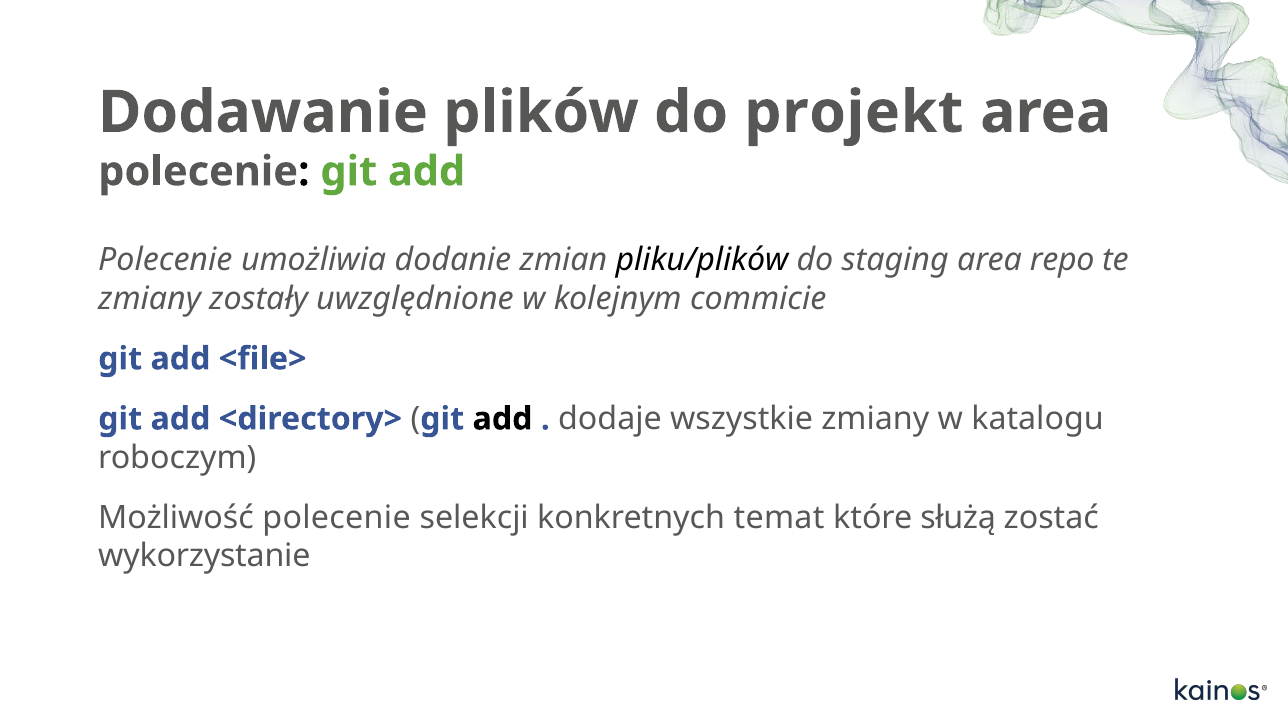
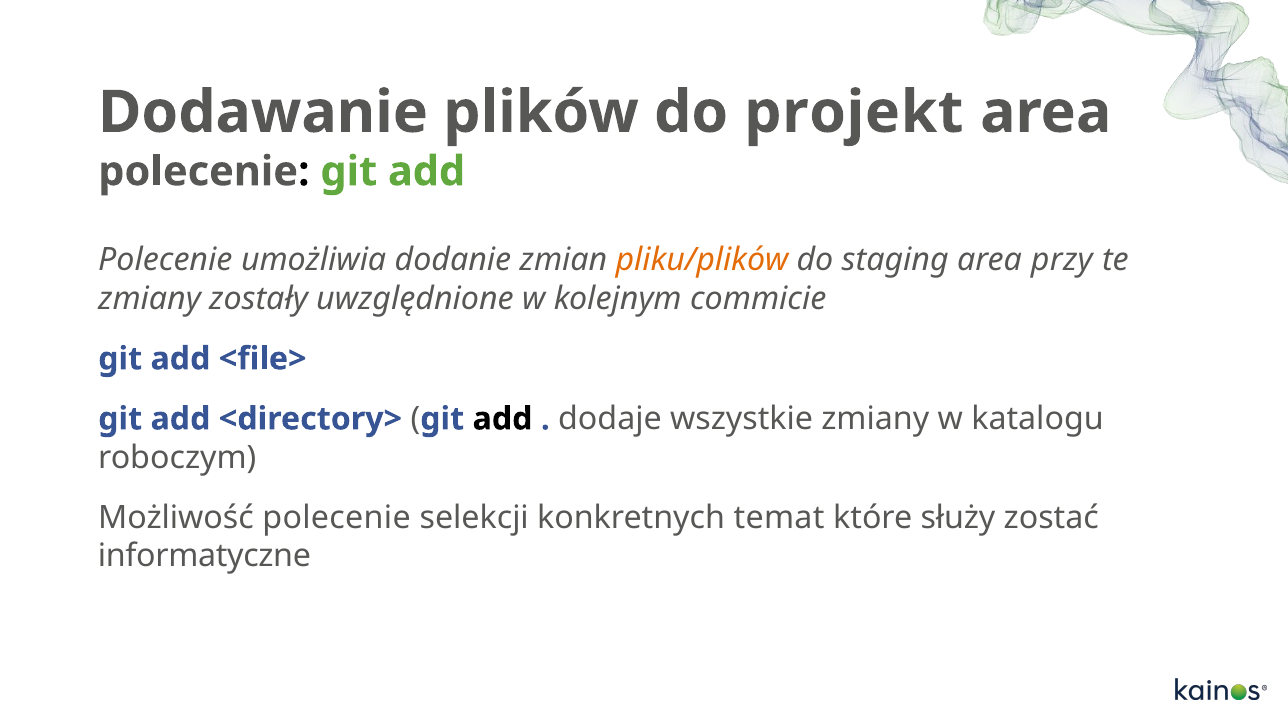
pliku/plików colour: black -> orange (702, 260)
repo: repo -> przy (1062, 260)
służą: służą -> służy (958, 518)
wykorzystanie: wykorzystanie -> informatyczne (204, 557)
